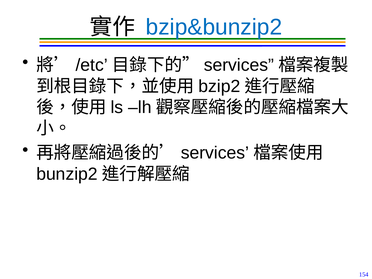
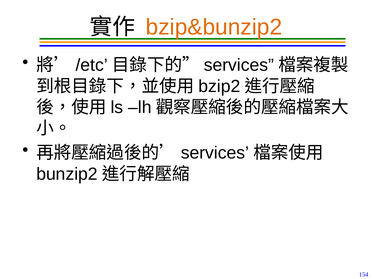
bzip&bunzip2 colour: blue -> orange (214, 27)
